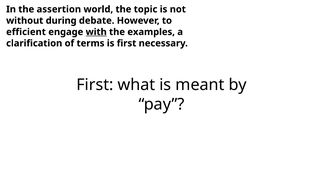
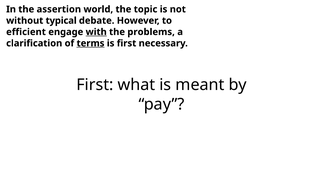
during: during -> typical (61, 21)
examples: examples -> problems (151, 32)
terms underline: none -> present (91, 43)
